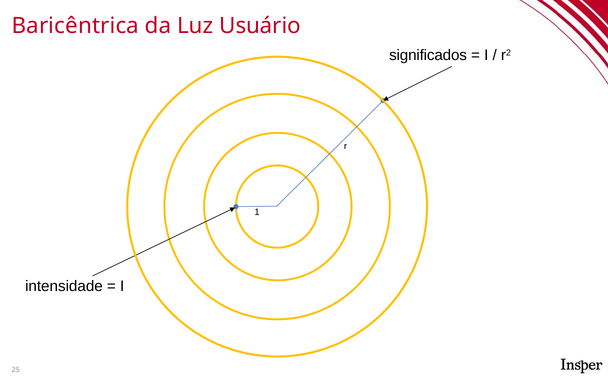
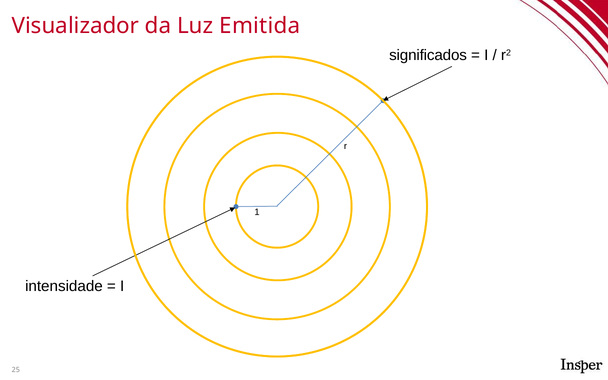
Baricêntrica: Baricêntrica -> Visualizador (75, 26)
Usuário: Usuário -> Emitida (260, 26)
